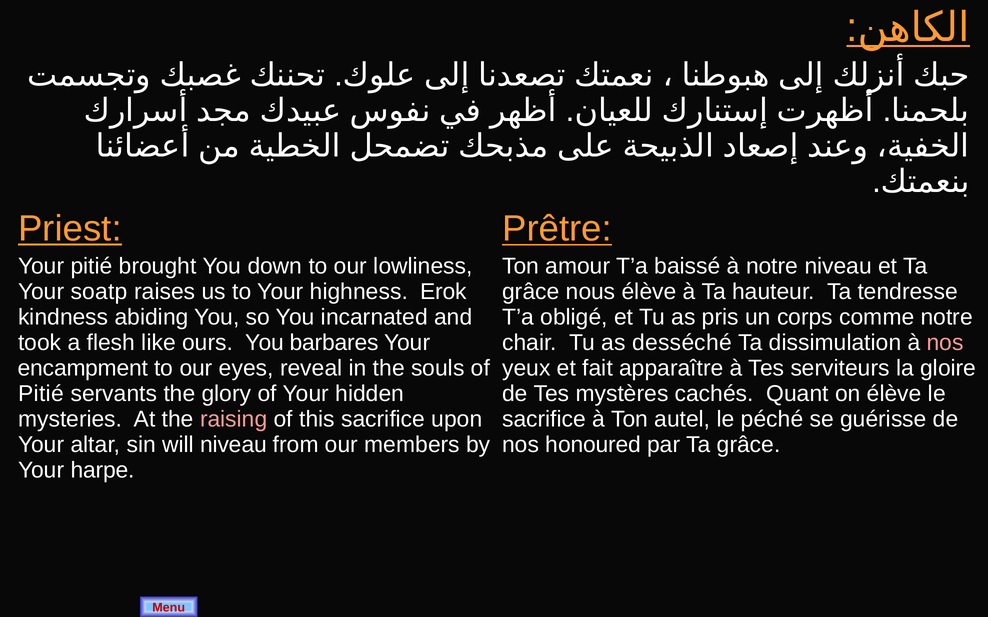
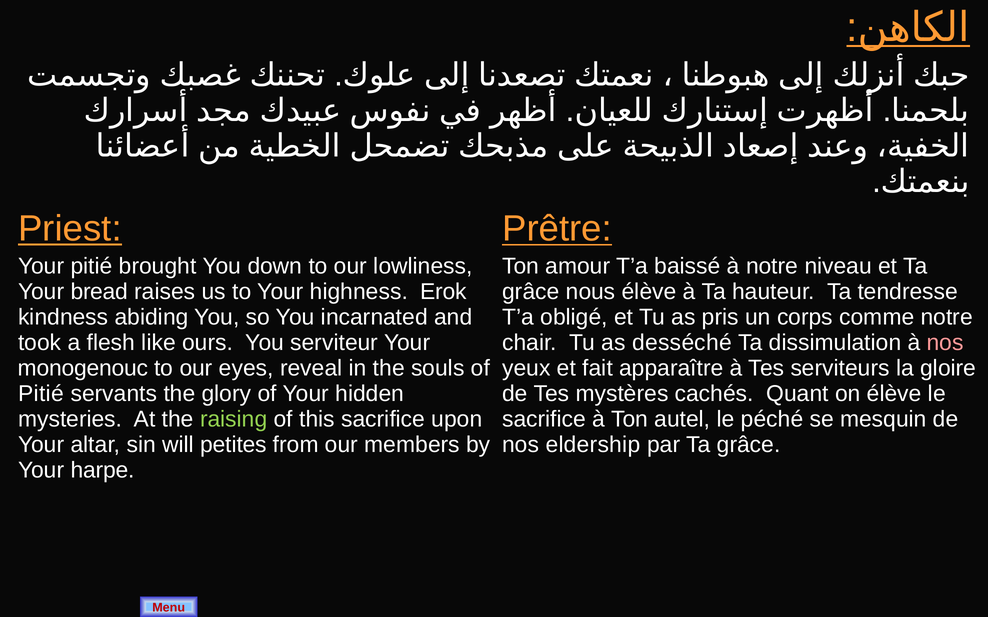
soatp: soatp -> bread (99, 292)
barbares: barbares -> serviteur (334, 343)
encampment: encampment -> monogenouc (83, 368)
raising colour: pink -> light green (234, 419)
guérisse: guérisse -> mesquin (883, 420)
will niveau: niveau -> petites (234, 445)
honoured: honoured -> eldership (593, 445)
